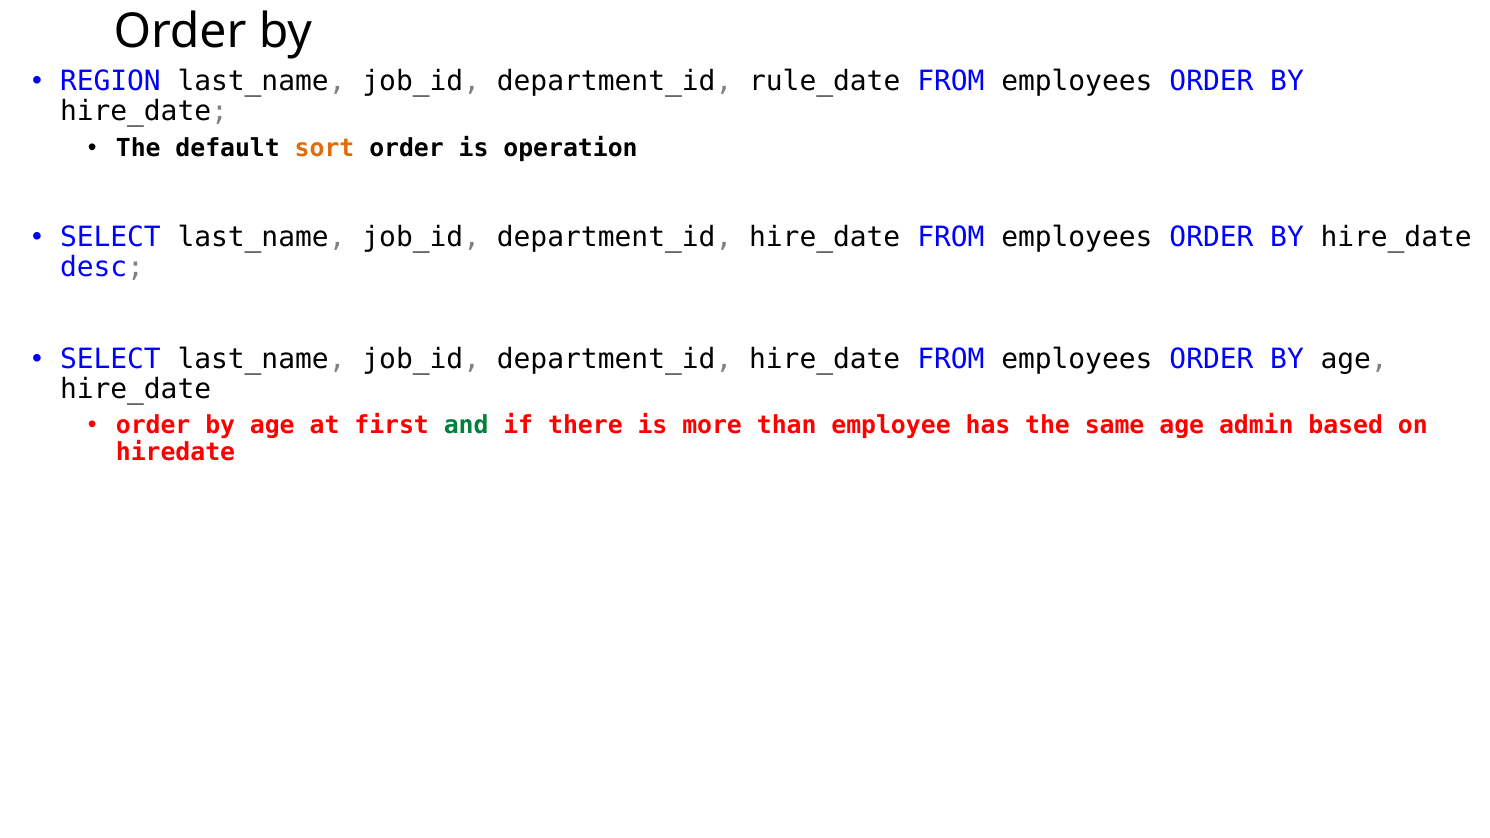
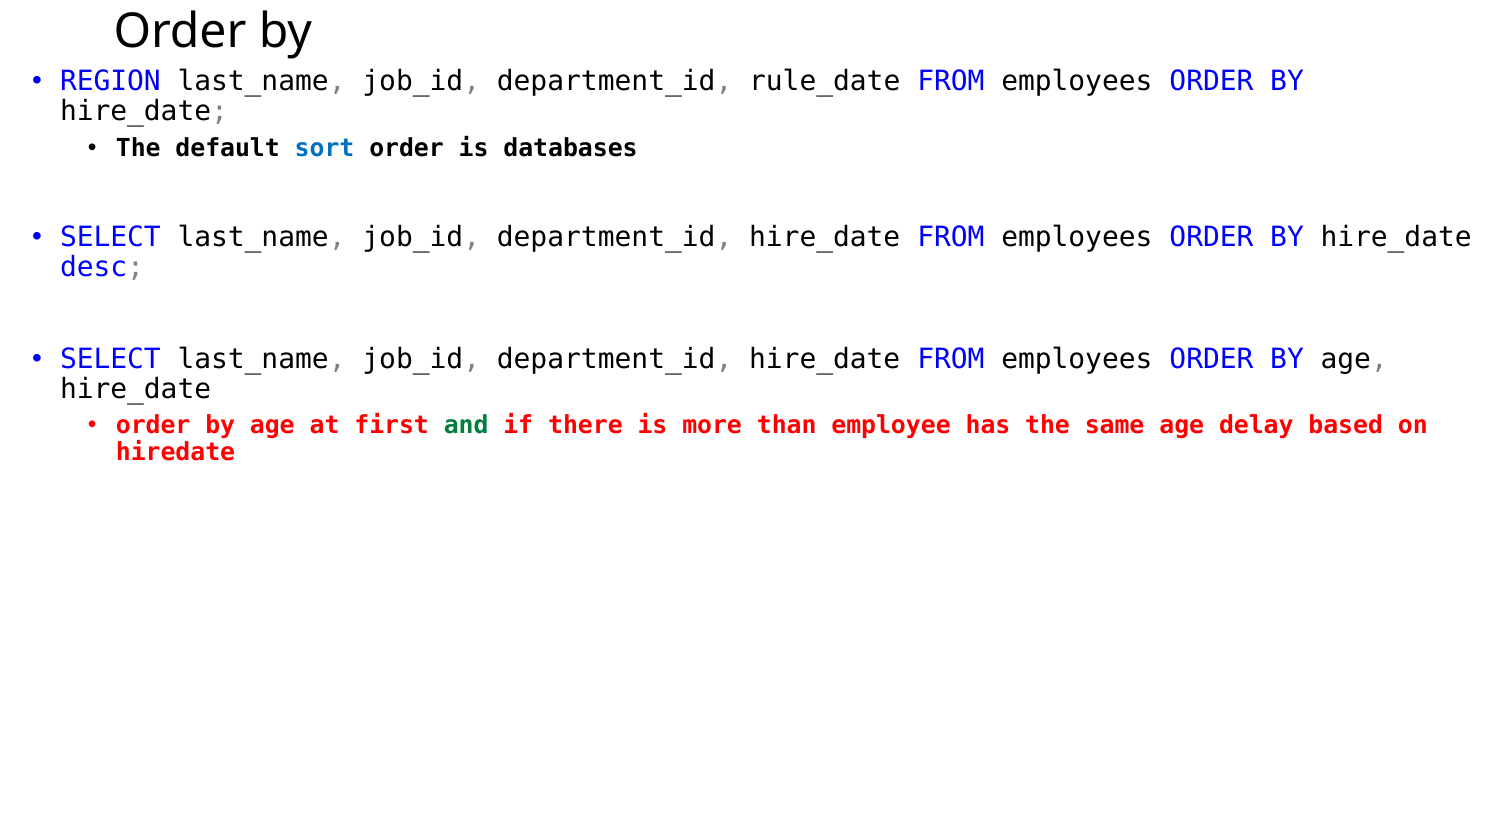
sort colour: orange -> blue (325, 148)
operation: operation -> databases (570, 148)
admin: admin -> delay (1256, 426)
